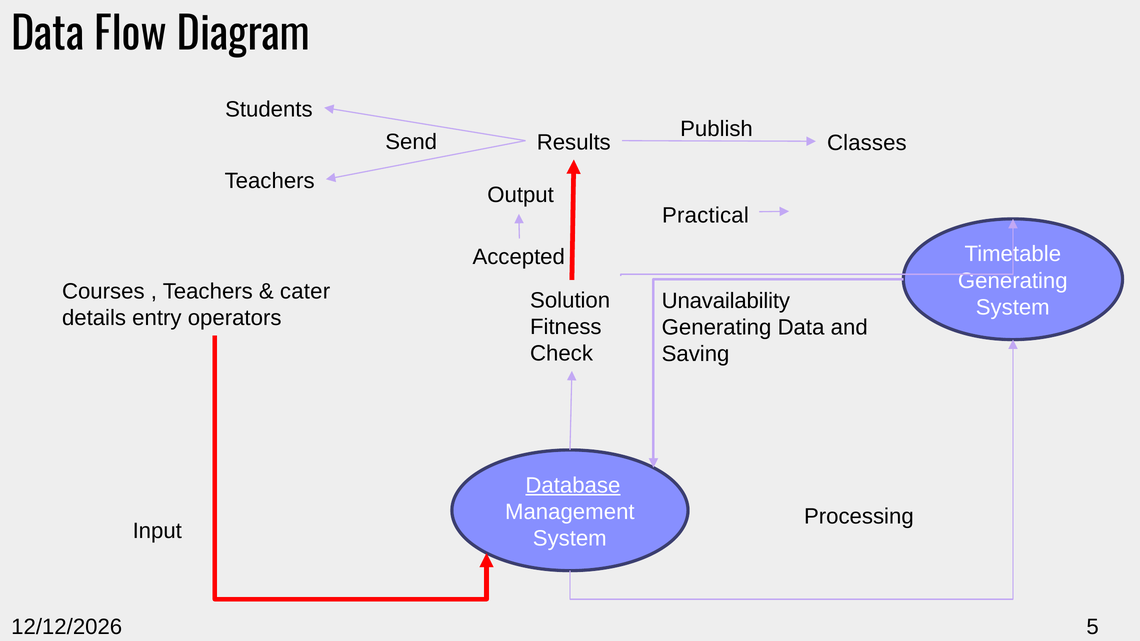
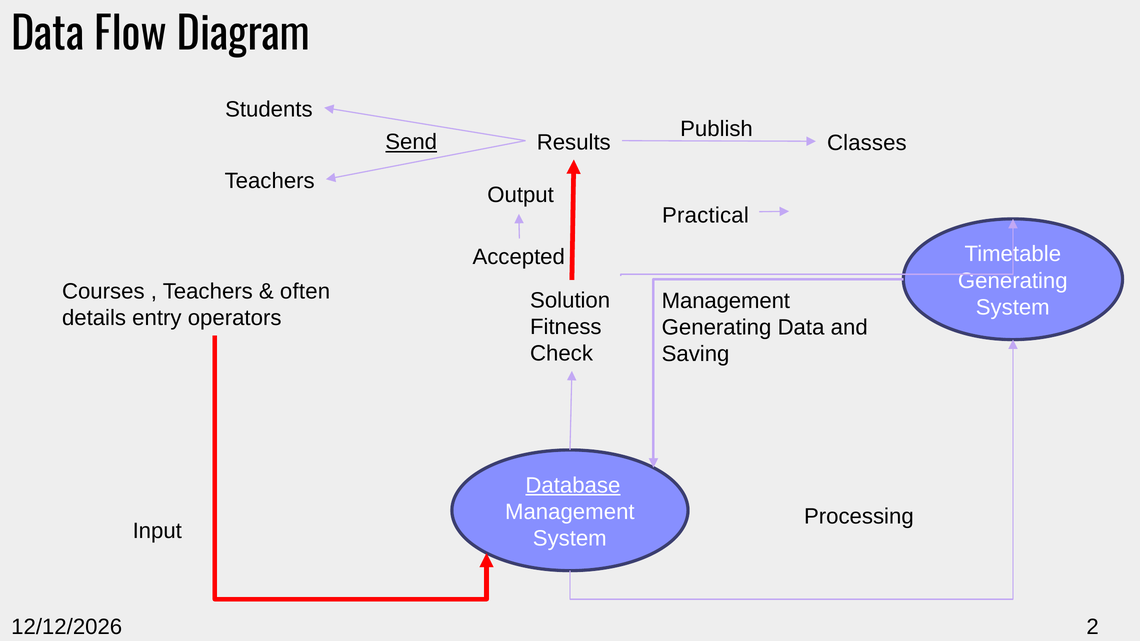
Send underline: none -> present (411, 142)
cater: cater -> often (305, 292)
Unavailability: Unavailability -> Management (726, 301)
5: 5 -> 2 (1093, 627)
